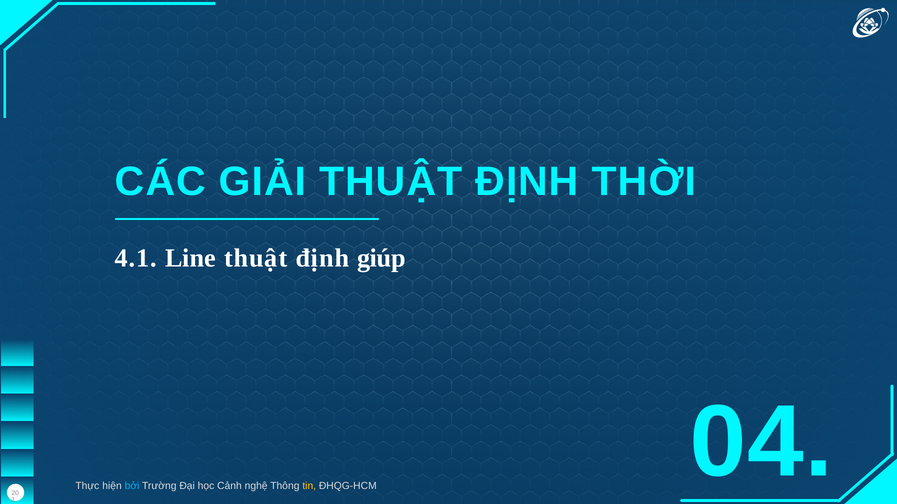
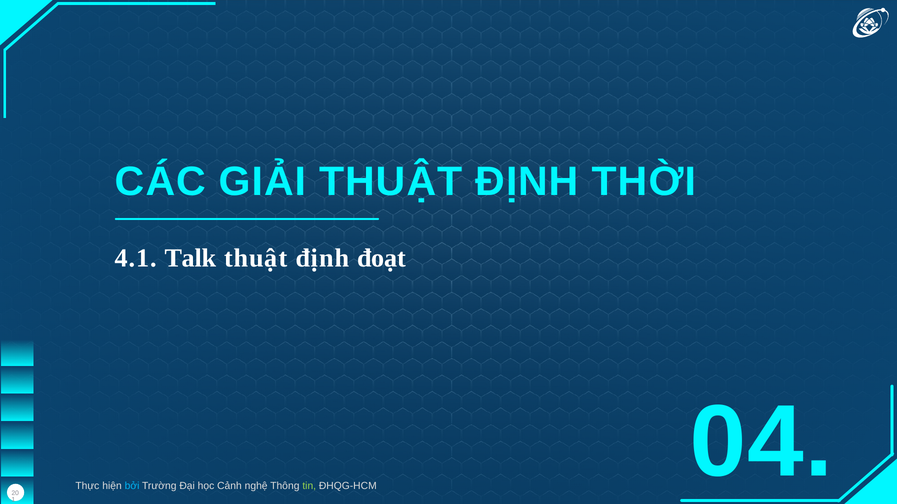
Line: Line -> Talk (191, 259)
giúp: giúp -> đoạt (381, 259)
tin colour: yellow -> light green (309, 486)
